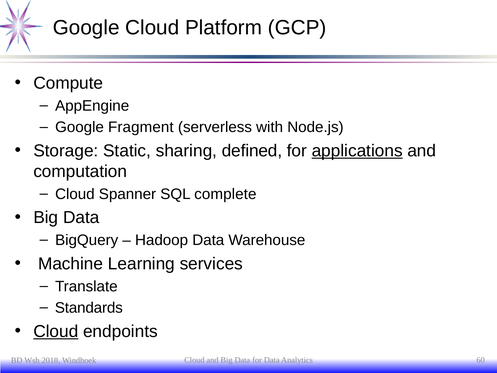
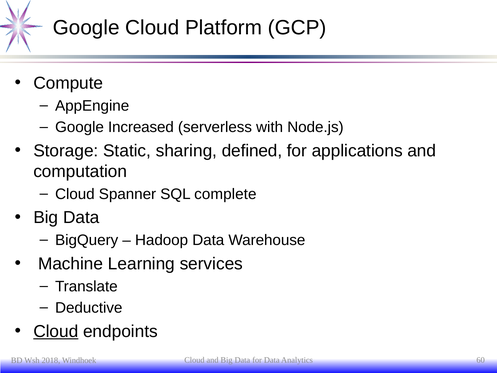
Fragment: Fragment -> Increased (141, 127)
applications underline: present -> none (357, 151)
Standards: Standards -> Deductive (89, 308)
